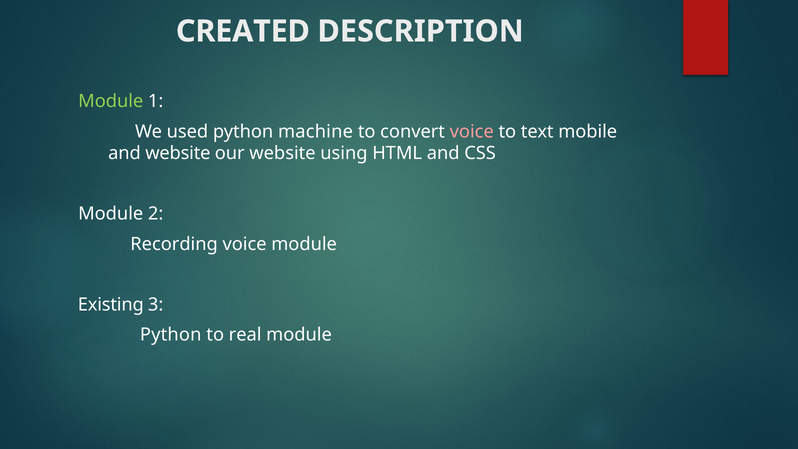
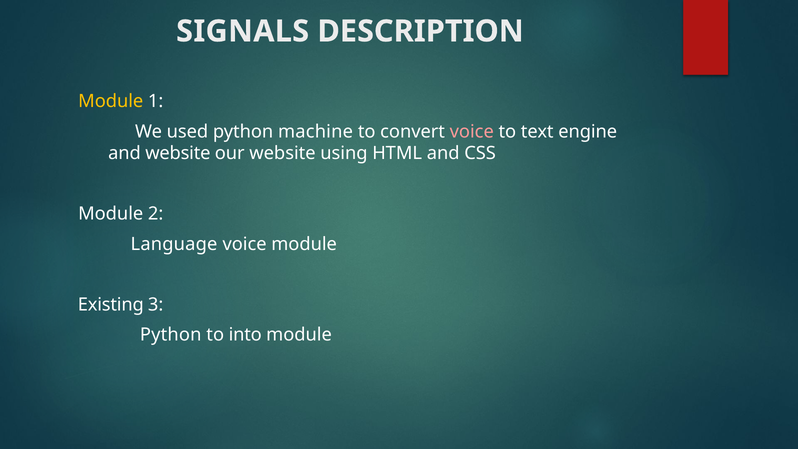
CREATED: CREATED -> SIGNALS (243, 31)
Module colour: light green -> yellow (111, 101)
mobile: mobile -> engine (588, 131)
Recording: Recording -> Language (174, 244)
real: real -> into (245, 335)
